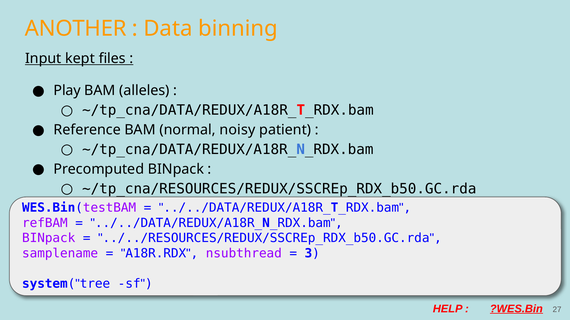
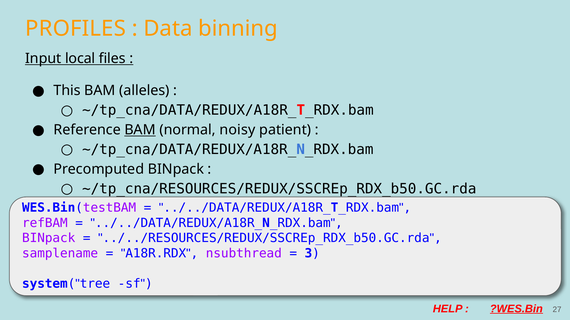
ANOTHER: ANOTHER -> PROFILES (76, 29)
kept: kept -> local (80, 58)
Play: Play -> This (67, 91)
BAM underline: none -> present (140, 130)
